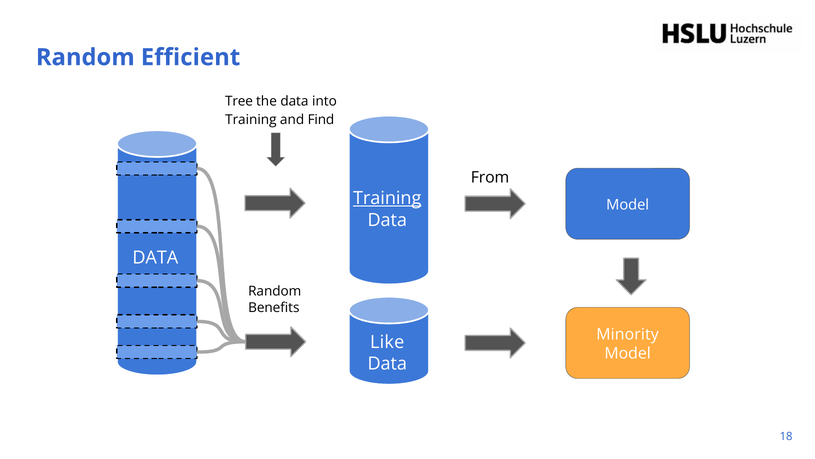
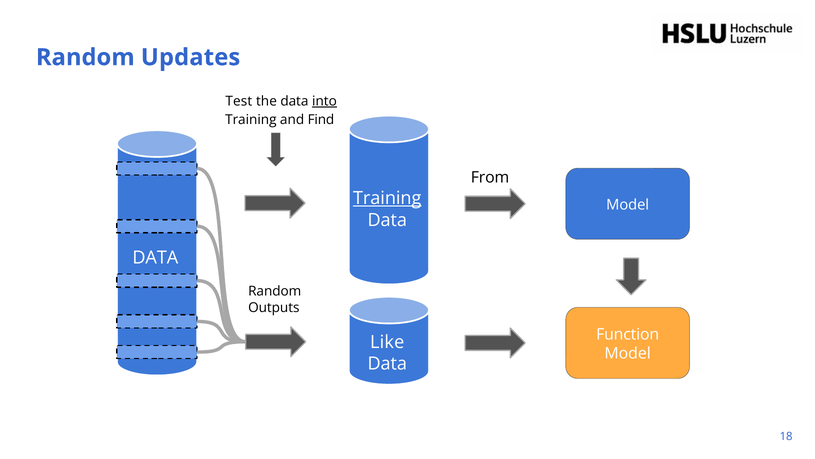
Efficient: Efficient -> Updates (191, 57)
Tree: Tree -> Test (239, 101)
into underline: none -> present (324, 101)
Benefits: Benefits -> Outputs (274, 307)
Minority: Minority -> Function (628, 334)
